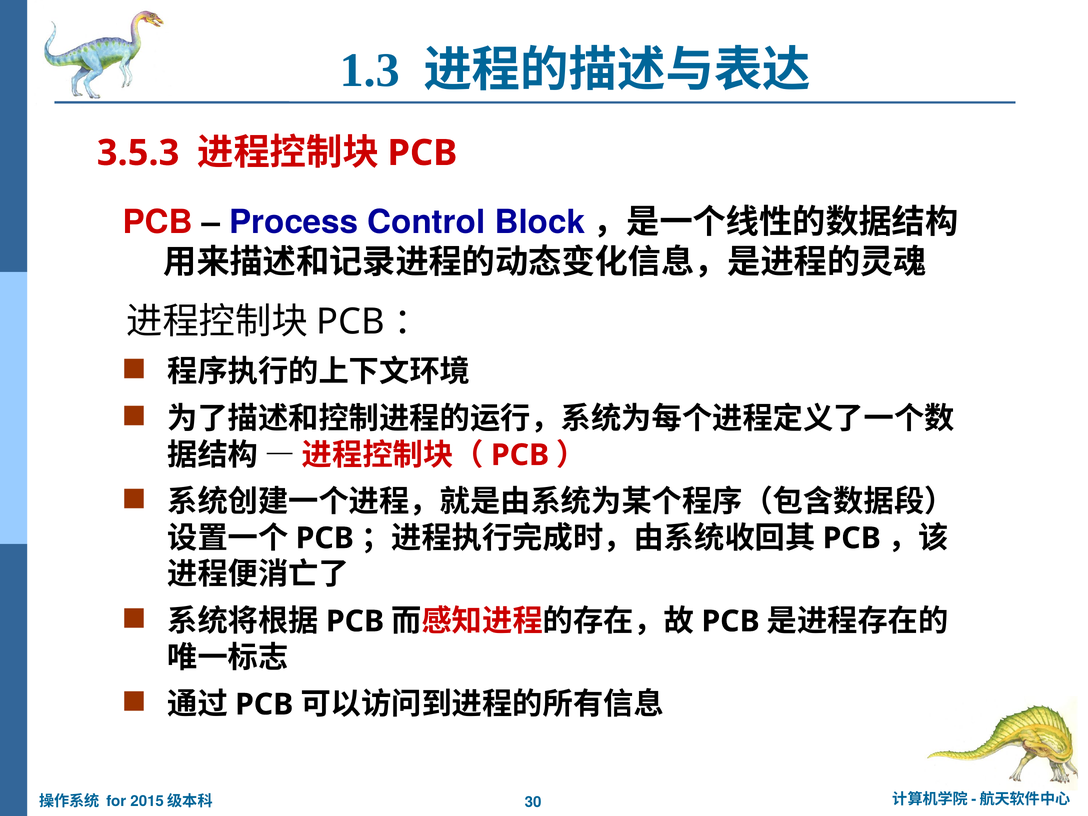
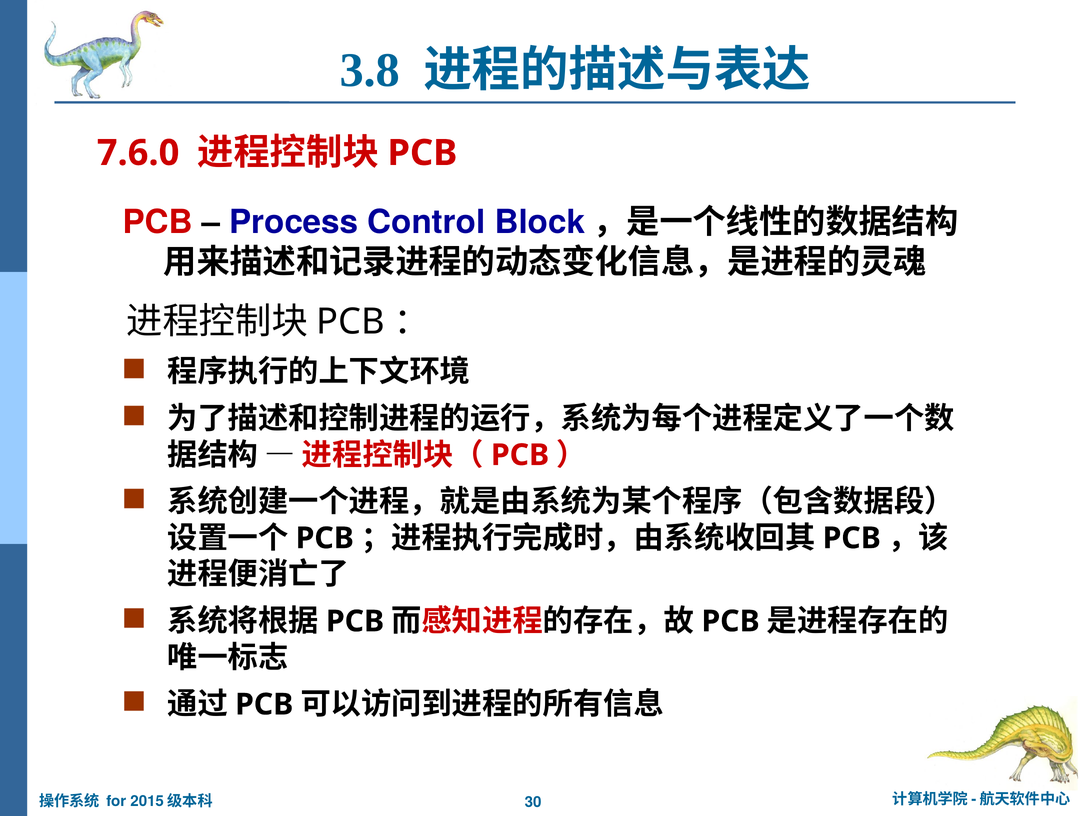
1.3: 1.3 -> 3.8 (370, 71)
3.5.3: 3.5.3 -> 7.6.0 (138, 153)
